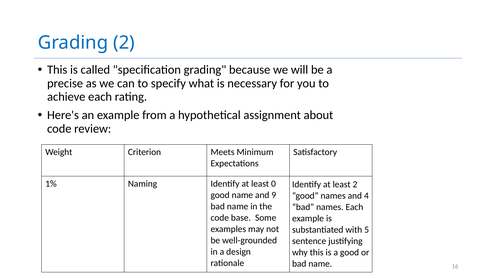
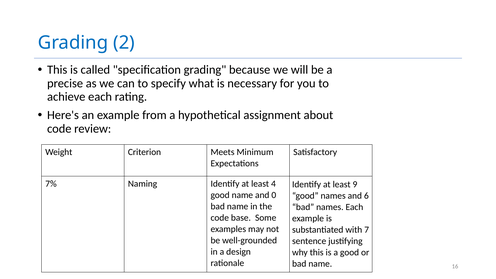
1%: 1% -> 7% (51, 184)
0: 0 -> 4 (273, 184)
least 2: 2 -> 9 (355, 184)
9: 9 -> 0 (274, 195)
4: 4 -> 6 (366, 196)
5: 5 -> 7 (367, 230)
